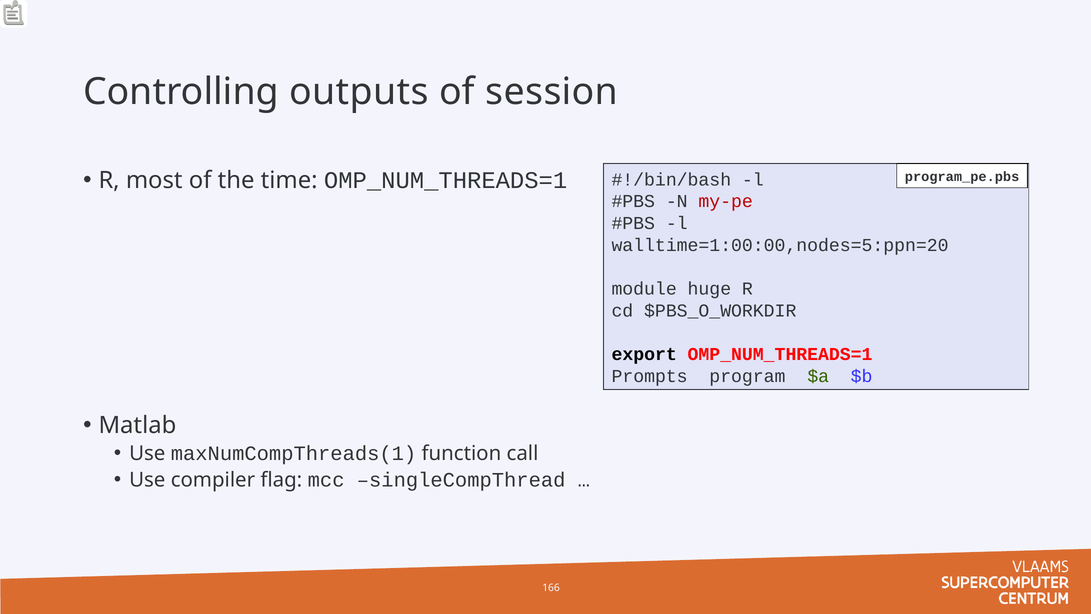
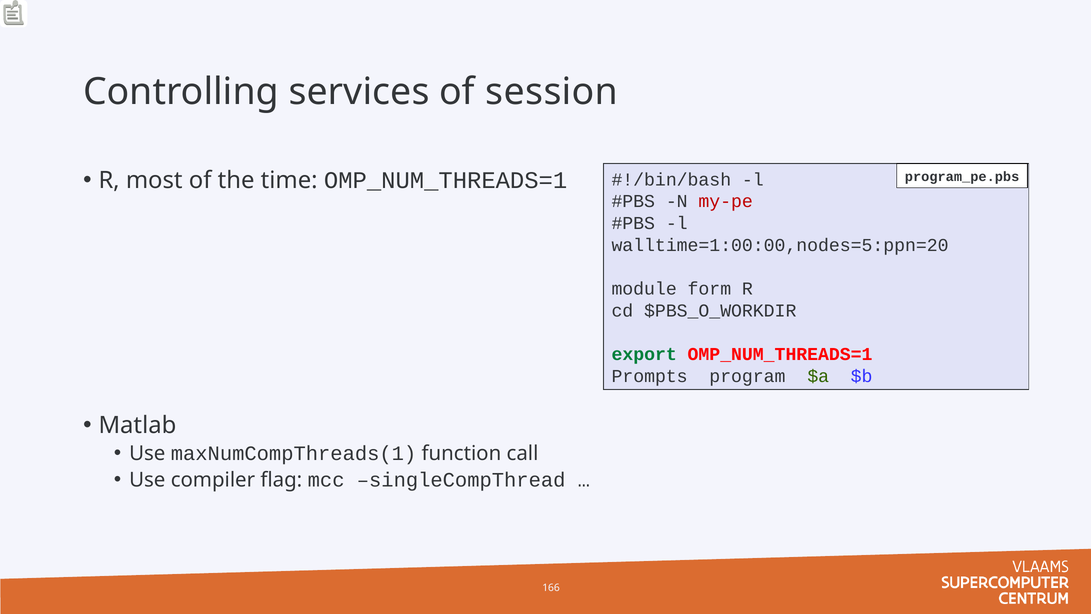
outputs: outputs -> services (359, 92)
huge: huge -> form (709, 289)
export colour: black -> green (644, 354)
